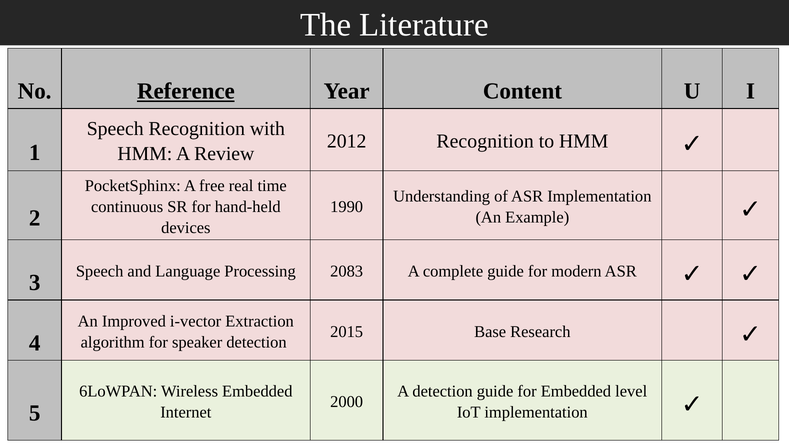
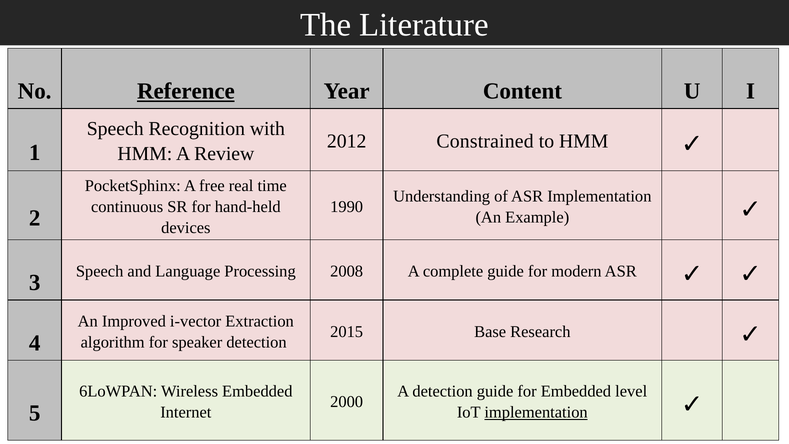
2012 Recognition: Recognition -> Constrained (485, 141)
2083: 2083 -> 2008 (347, 271)
implementation underline: none -> present (536, 412)
